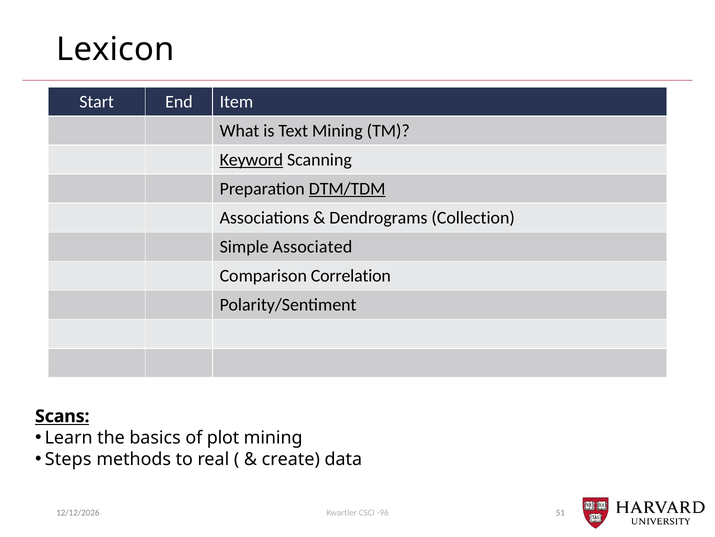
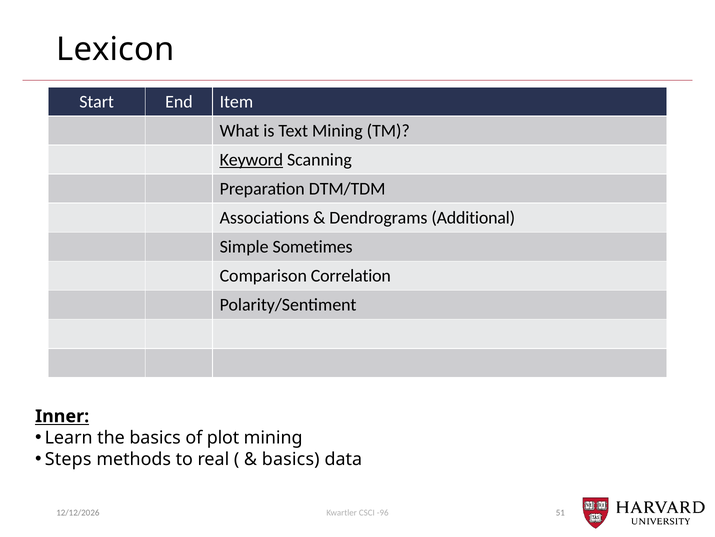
DTM/TDM underline: present -> none (347, 189)
Collection: Collection -> Additional (473, 218)
Associated: Associated -> Sometimes (313, 247)
Scans: Scans -> Inner (62, 416)
create: create -> basics (291, 459)
